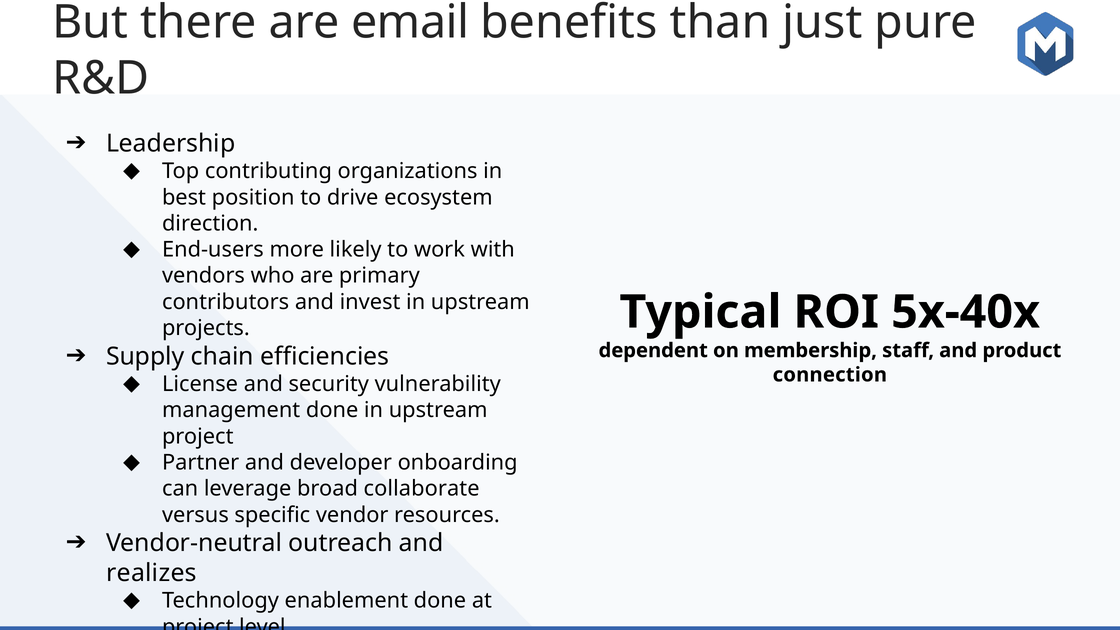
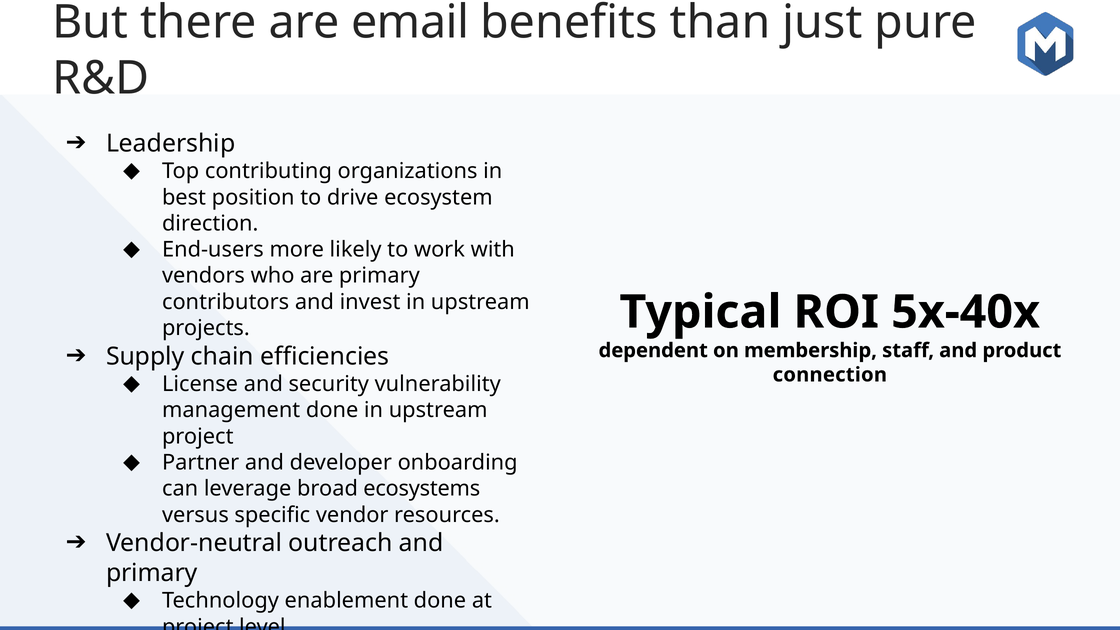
collaborate: collaborate -> ecosystems (422, 489)
realizes: realizes -> primary (152, 573)
